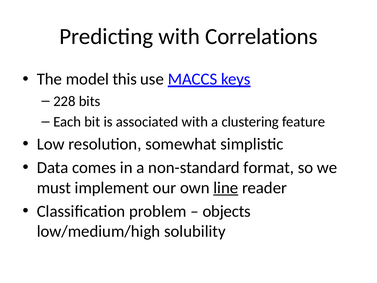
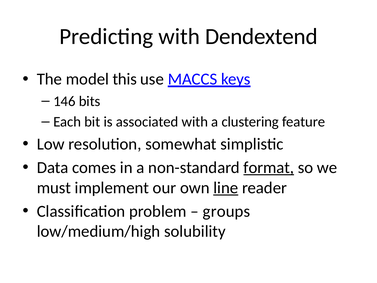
Correlations: Correlations -> Dendextend (261, 36)
228: 228 -> 146 (64, 101)
format underline: none -> present (269, 167)
objects: objects -> groups (226, 211)
